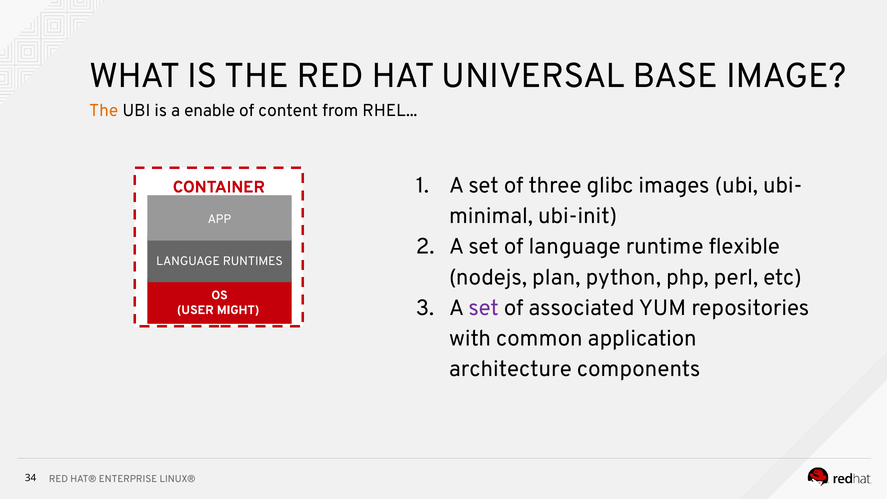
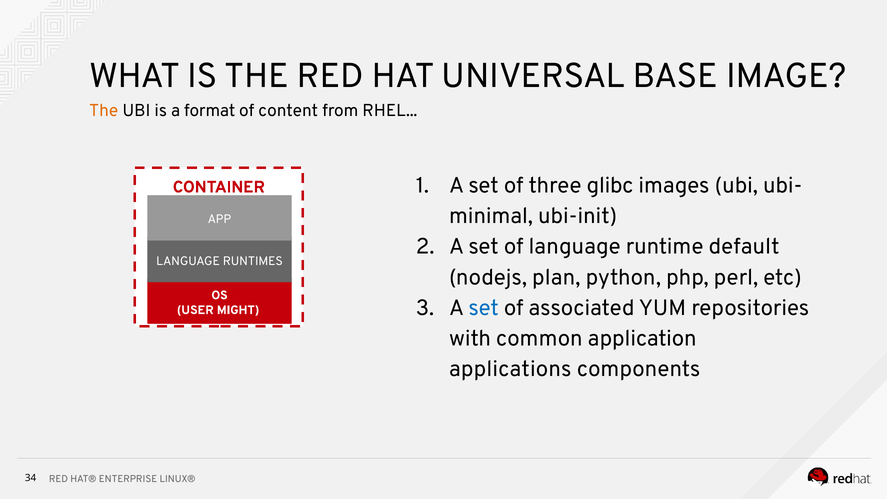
enable: enable -> format (210, 111)
flexible: flexible -> default (744, 247)
set colour: purple -> blue (484, 308)
architecture: architecture -> applications (510, 369)
